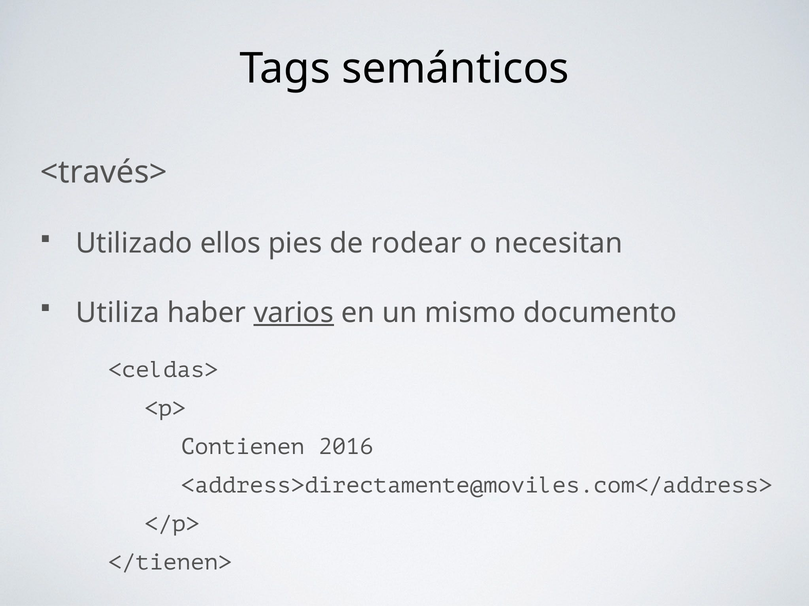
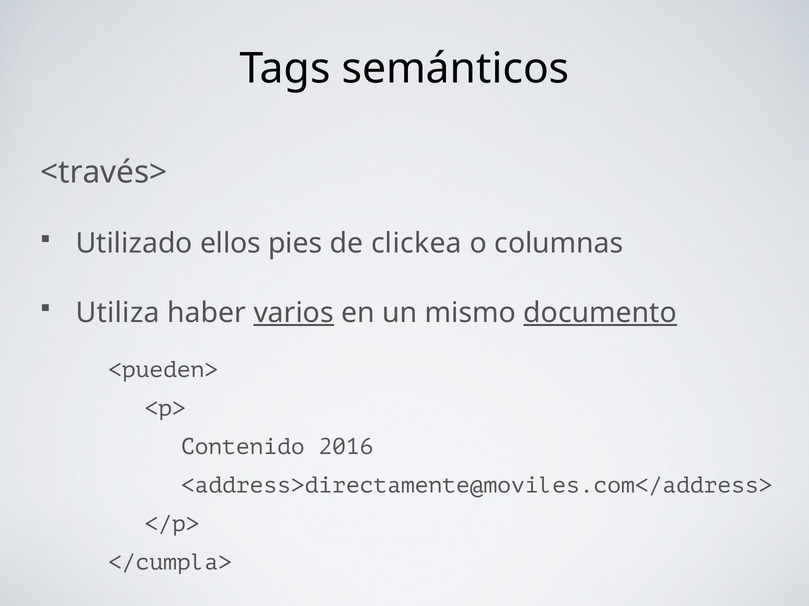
rodear: rodear -> clickea (416, 244)
necesitan: necesitan -> columnas (559, 244)
documento underline: none -> present (600, 313)
<celdas>: <celdas> -> <pueden> (163, 370)
Contienen: Contienen -> Contenido (243, 447)
</tienen>: </tienen> -> </cumpla> (170, 563)
